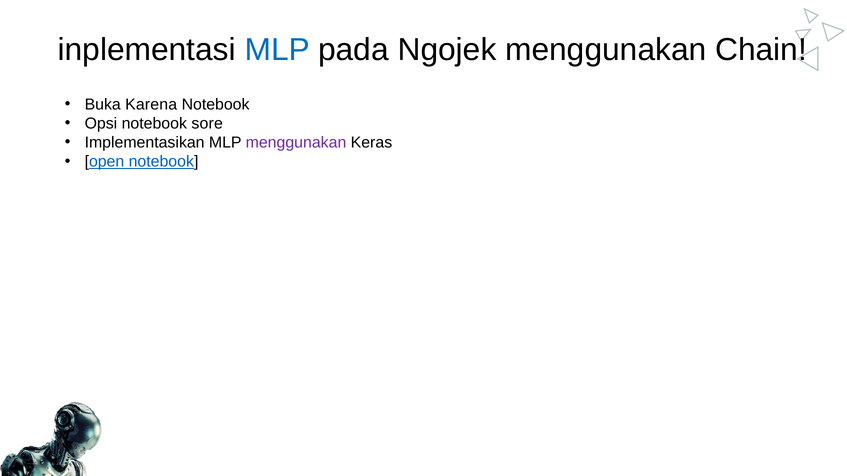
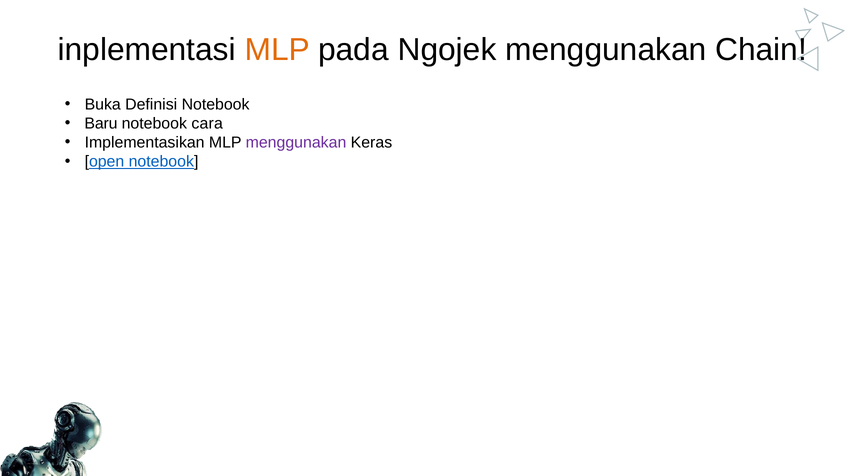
MLP colour: blue -> orange (277, 50)
Karena: Karena -> Definisi (151, 105)
Opsi: Opsi -> Baru (101, 124)
sore: sore -> cara (207, 124)
